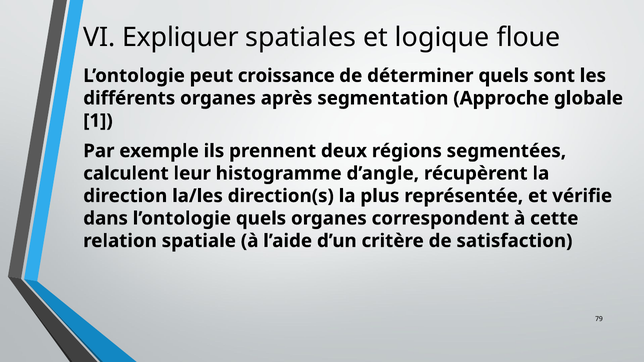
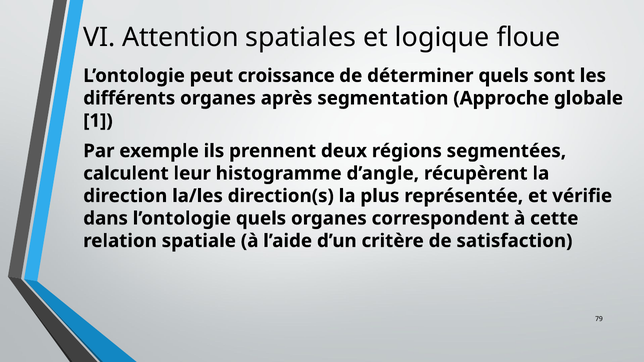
Expliquer: Expliquer -> Attention (181, 37)
